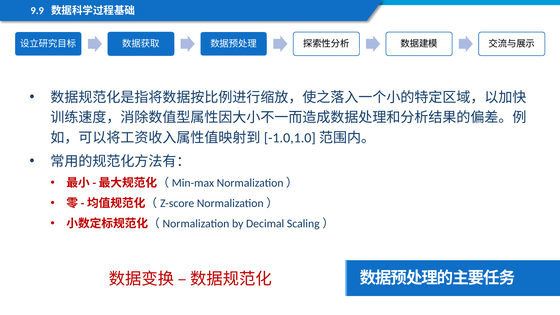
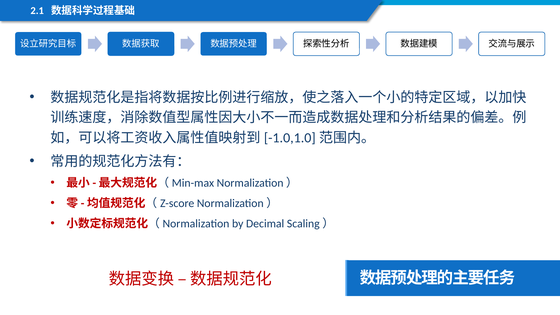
9.9: 9.9 -> 2.1 (37, 11)
